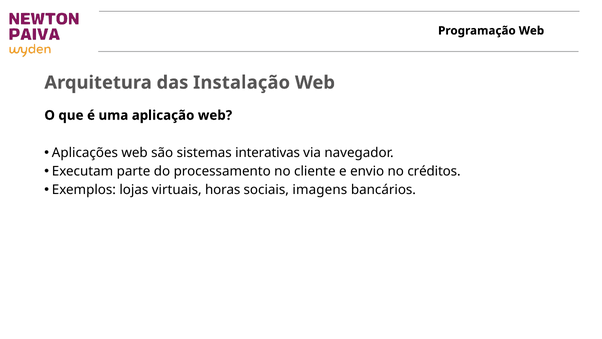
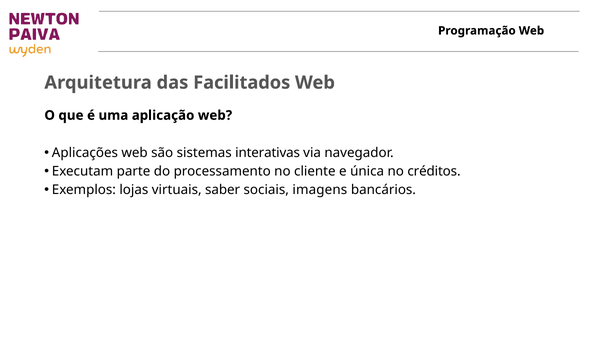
Instalação: Instalação -> Facilitados (242, 83)
envio: envio -> única (367, 171)
horas: horas -> saber (223, 190)
